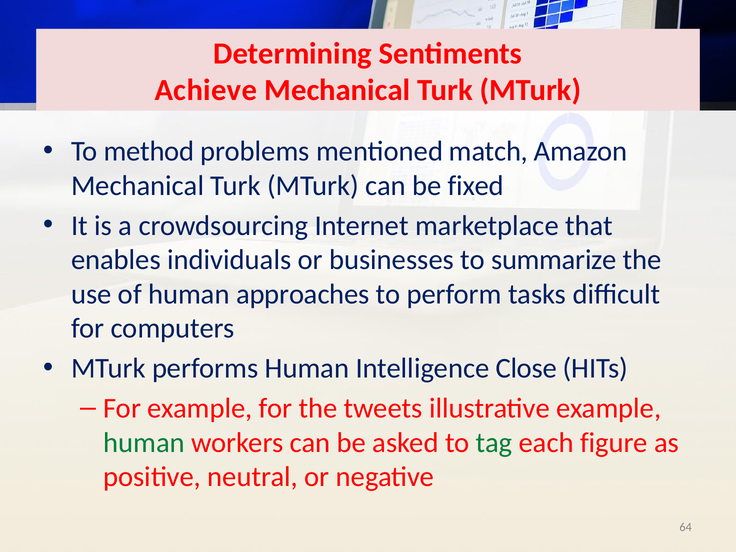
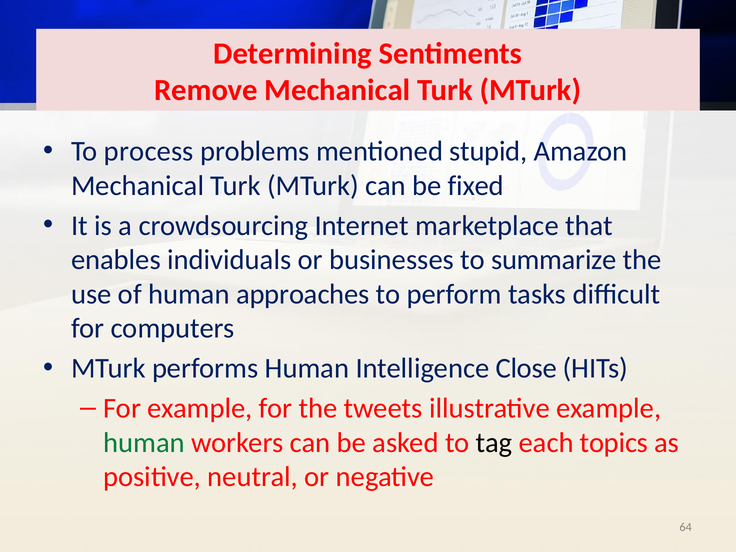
Achieve: Achieve -> Remove (206, 90)
method: method -> process (149, 151)
match: match -> stupid (488, 151)
tag colour: green -> black (494, 443)
figure: figure -> topics (614, 443)
